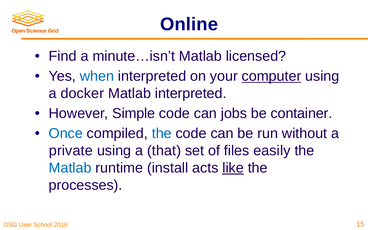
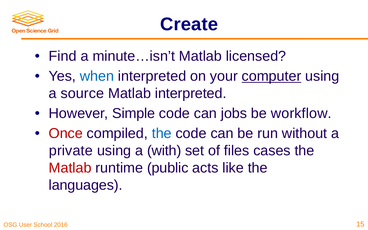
Online: Online -> Create (189, 24)
docker: docker -> source (82, 93)
container: container -> workflow (301, 113)
Once colour: blue -> red (66, 133)
that: that -> with (164, 151)
easily: easily -> cases (272, 151)
Matlab colour: blue -> red (70, 168)
install: install -> public (168, 168)
like underline: present -> none (233, 168)
processes: processes -> languages (86, 185)
